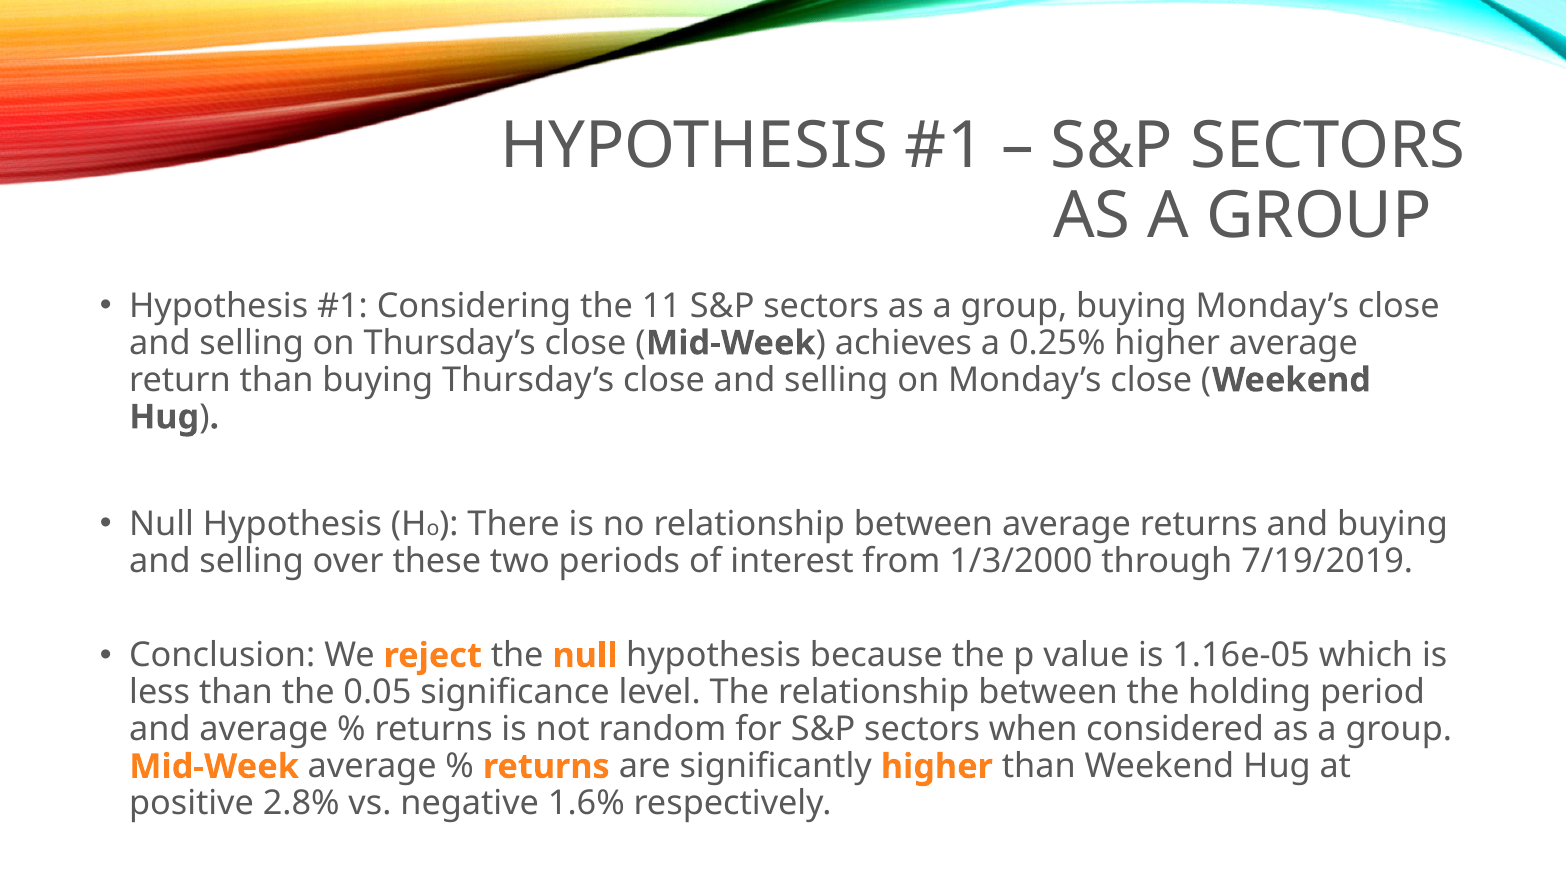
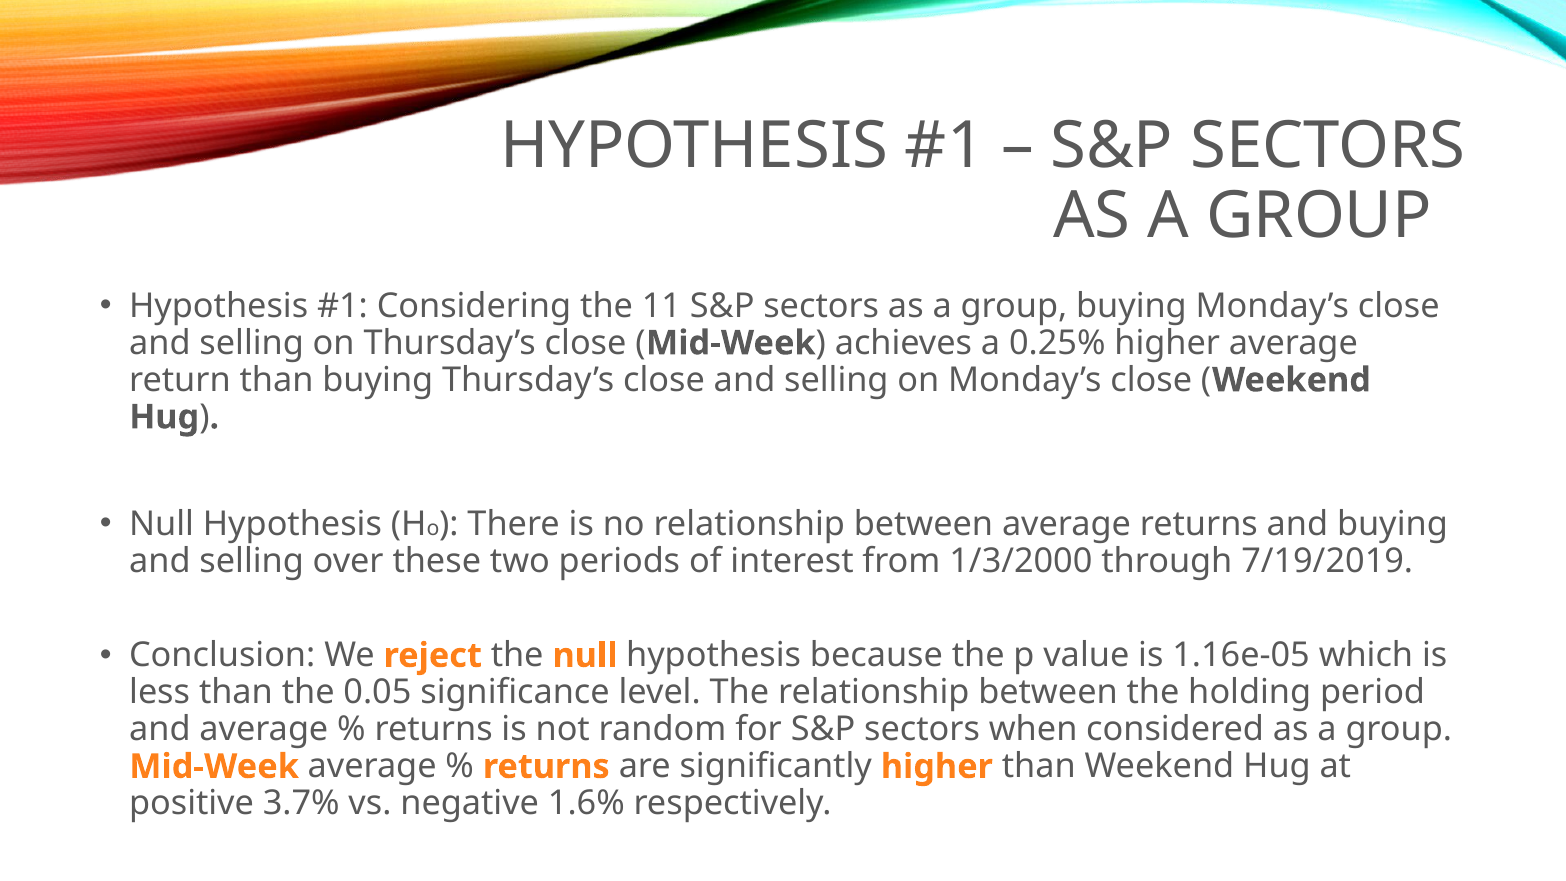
2.8%: 2.8% -> 3.7% (301, 803)
